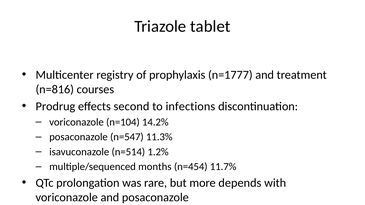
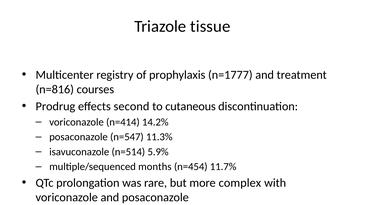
tablet: tablet -> tissue (210, 26)
infections: infections -> cutaneous (190, 107)
n=104: n=104 -> n=414 (123, 122)
1.2%: 1.2% -> 5.9% (158, 152)
depends: depends -> complex (240, 183)
